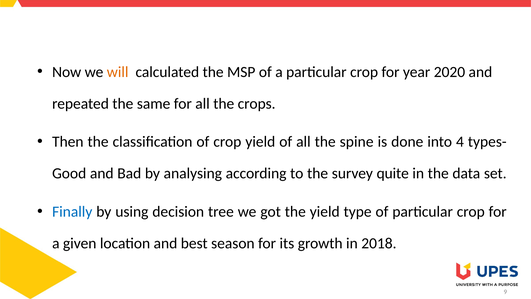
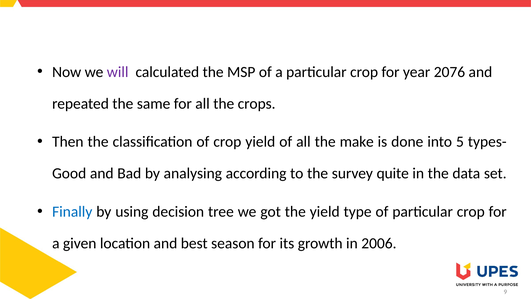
will colour: orange -> purple (118, 72)
2020: 2020 -> 2076 (449, 72)
spine: spine -> make (357, 142)
4: 4 -> 5 (460, 142)
2018: 2018 -> 2006 (379, 243)
